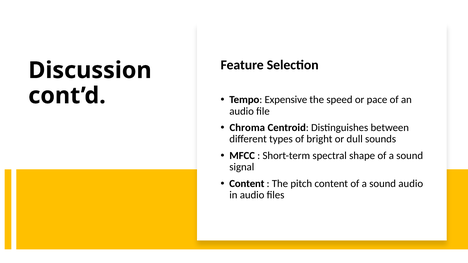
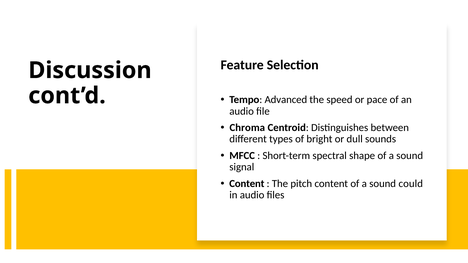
Expensive: Expensive -> Advanced (286, 100)
sound audio: audio -> could (411, 184)
